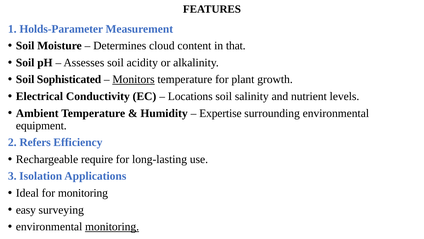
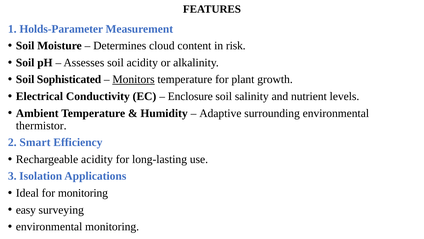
that: that -> risk (236, 46)
Locations: Locations -> Enclosure (190, 96)
Expertise: Expertise -> Adaptive (220, 113)
equipment: equipment -> thermistor (41, 125)
Refers: Refers -> Smart (35, 142)
Rechargeable require: require -> acidity (97, 159)
monitoring underline: present -> none (112, 226)
